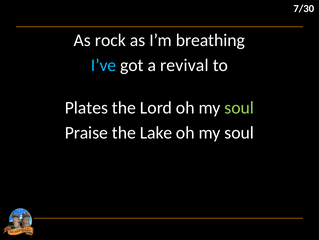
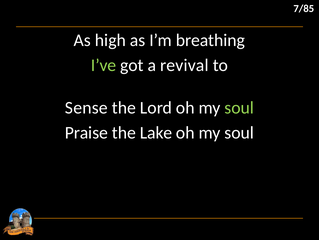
7/30: 7/30 -> 7/85 (304, 9)
rock: rock -> high (110, 40)
I’ve colour: light blue -> light green (104, 65)
Plates: Plates -> Sense (86, 107)
